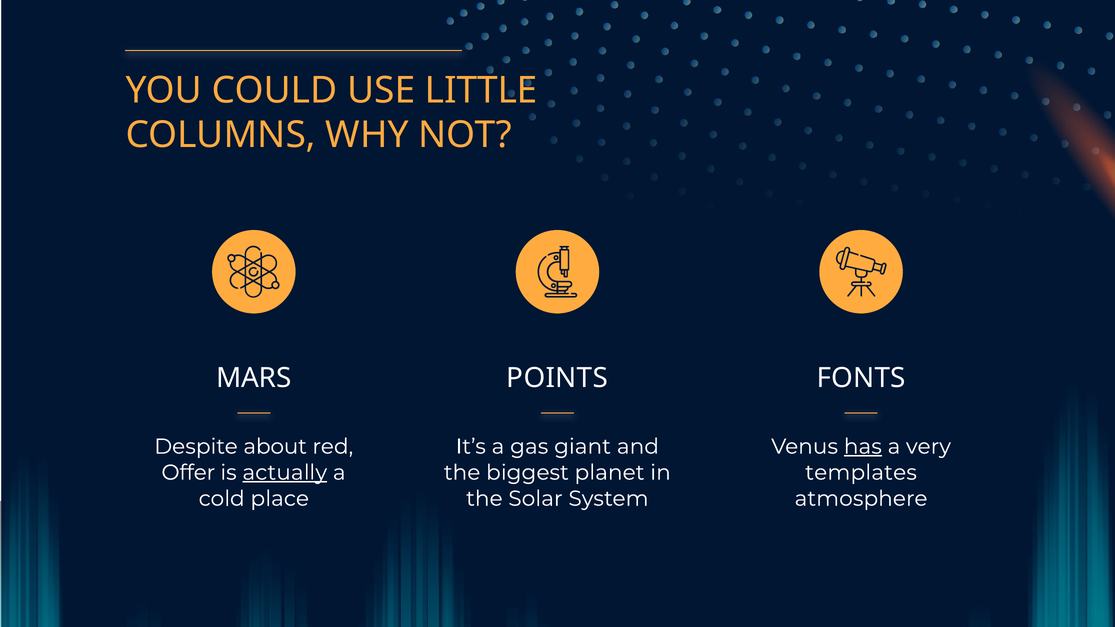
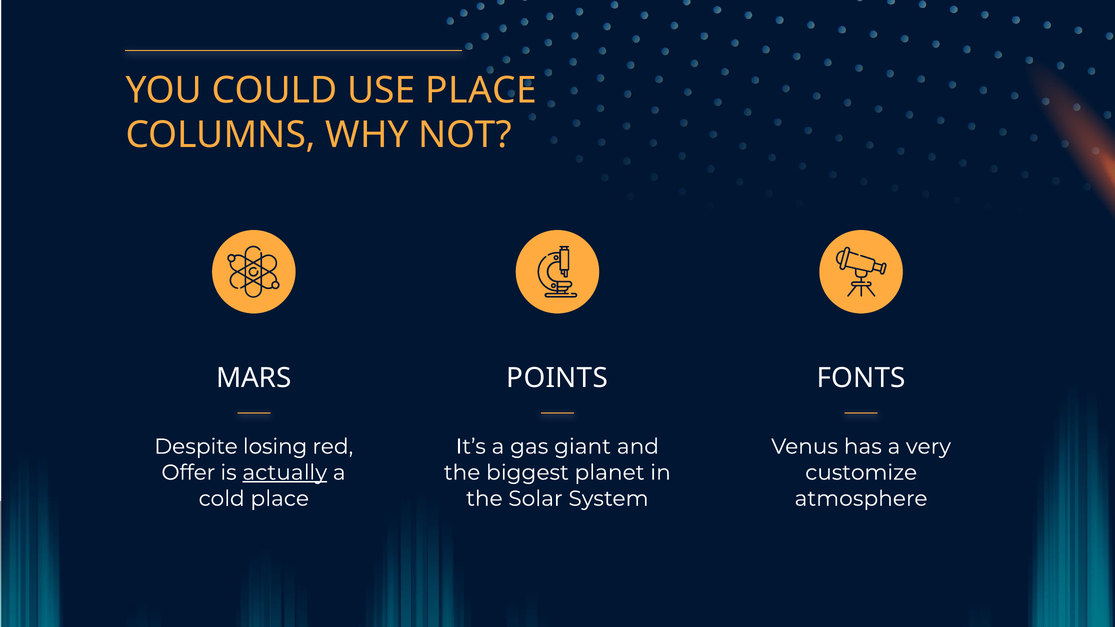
USE LITTLE: LITTLE -> PLACE (481, 90)
about: about -> losing (275, 447)
has underline: present -> none (863, 447)
templates: templates -> customize (861, 473)
